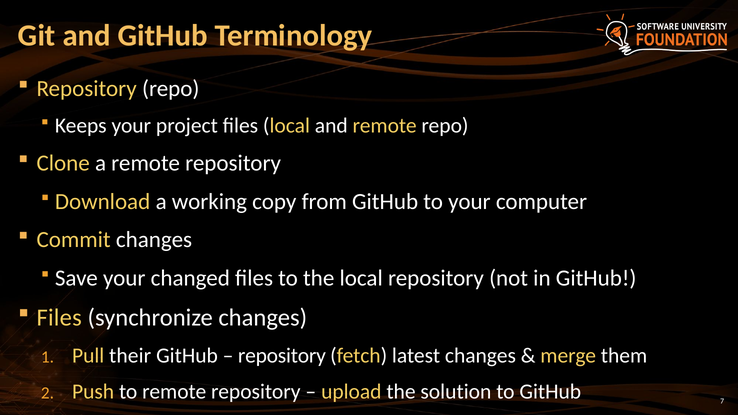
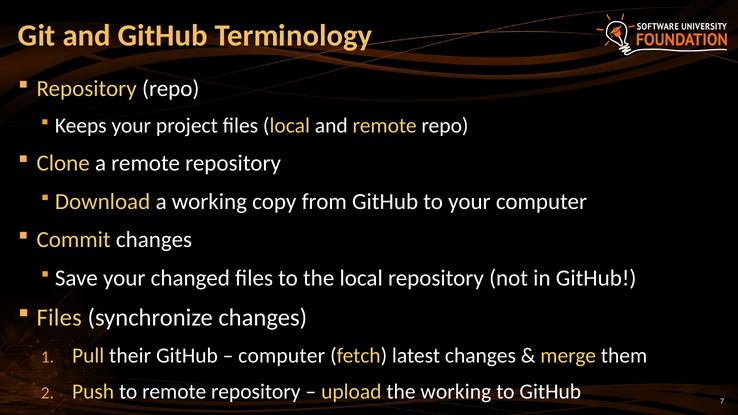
repository: repository -> computer (282, 356)
the solution: solution -> working (456, 392)
